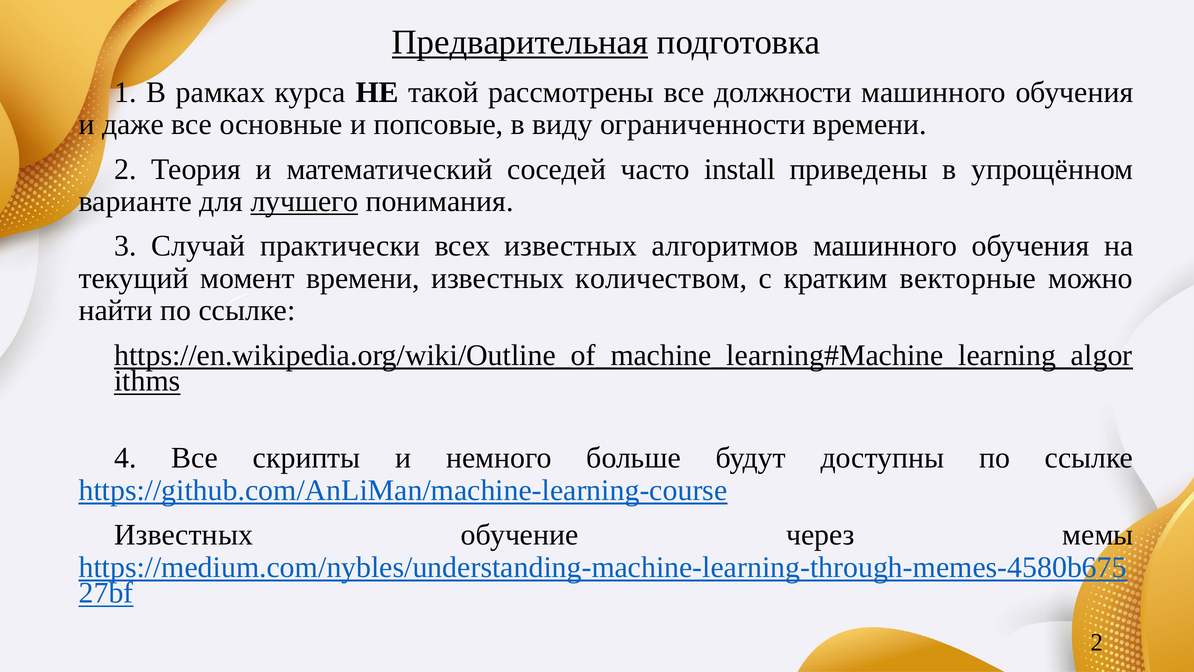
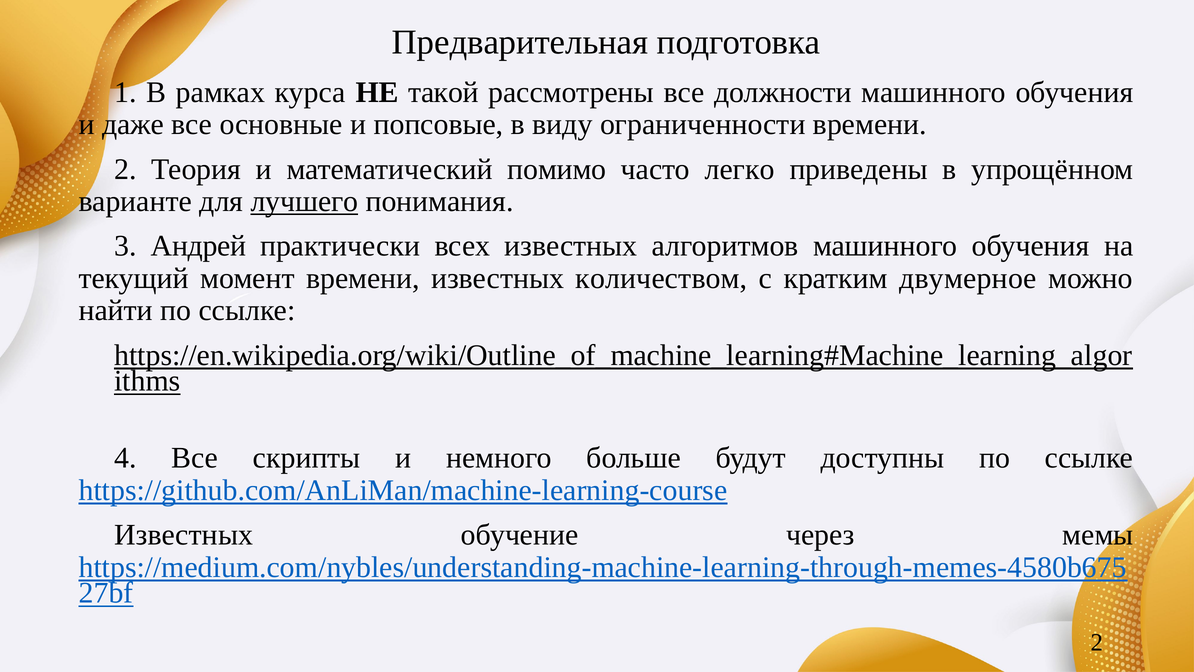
Предварительная underline: present -> none (520, 42)
соседей: соседей -> помимо (557, 169)
install: install -> легко (740, 169)
Случай: Случай -> Андрей (198, 246)
векторные: векторные -> двумерное (968, 278)
